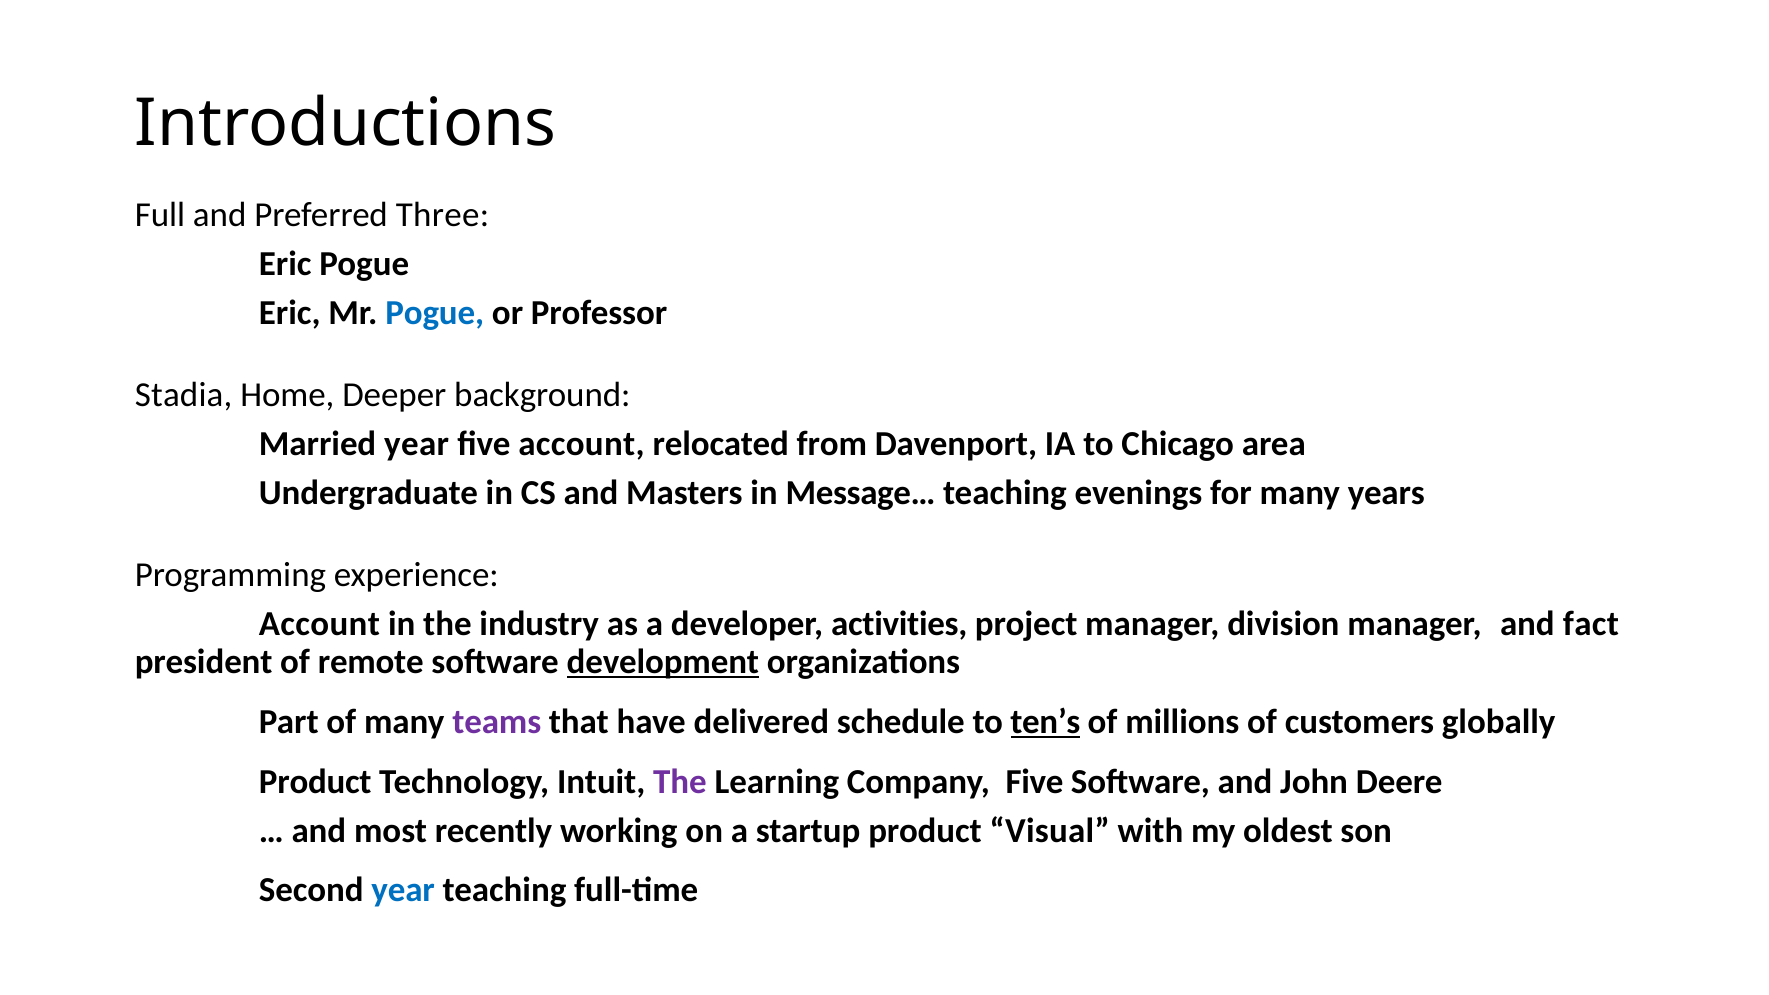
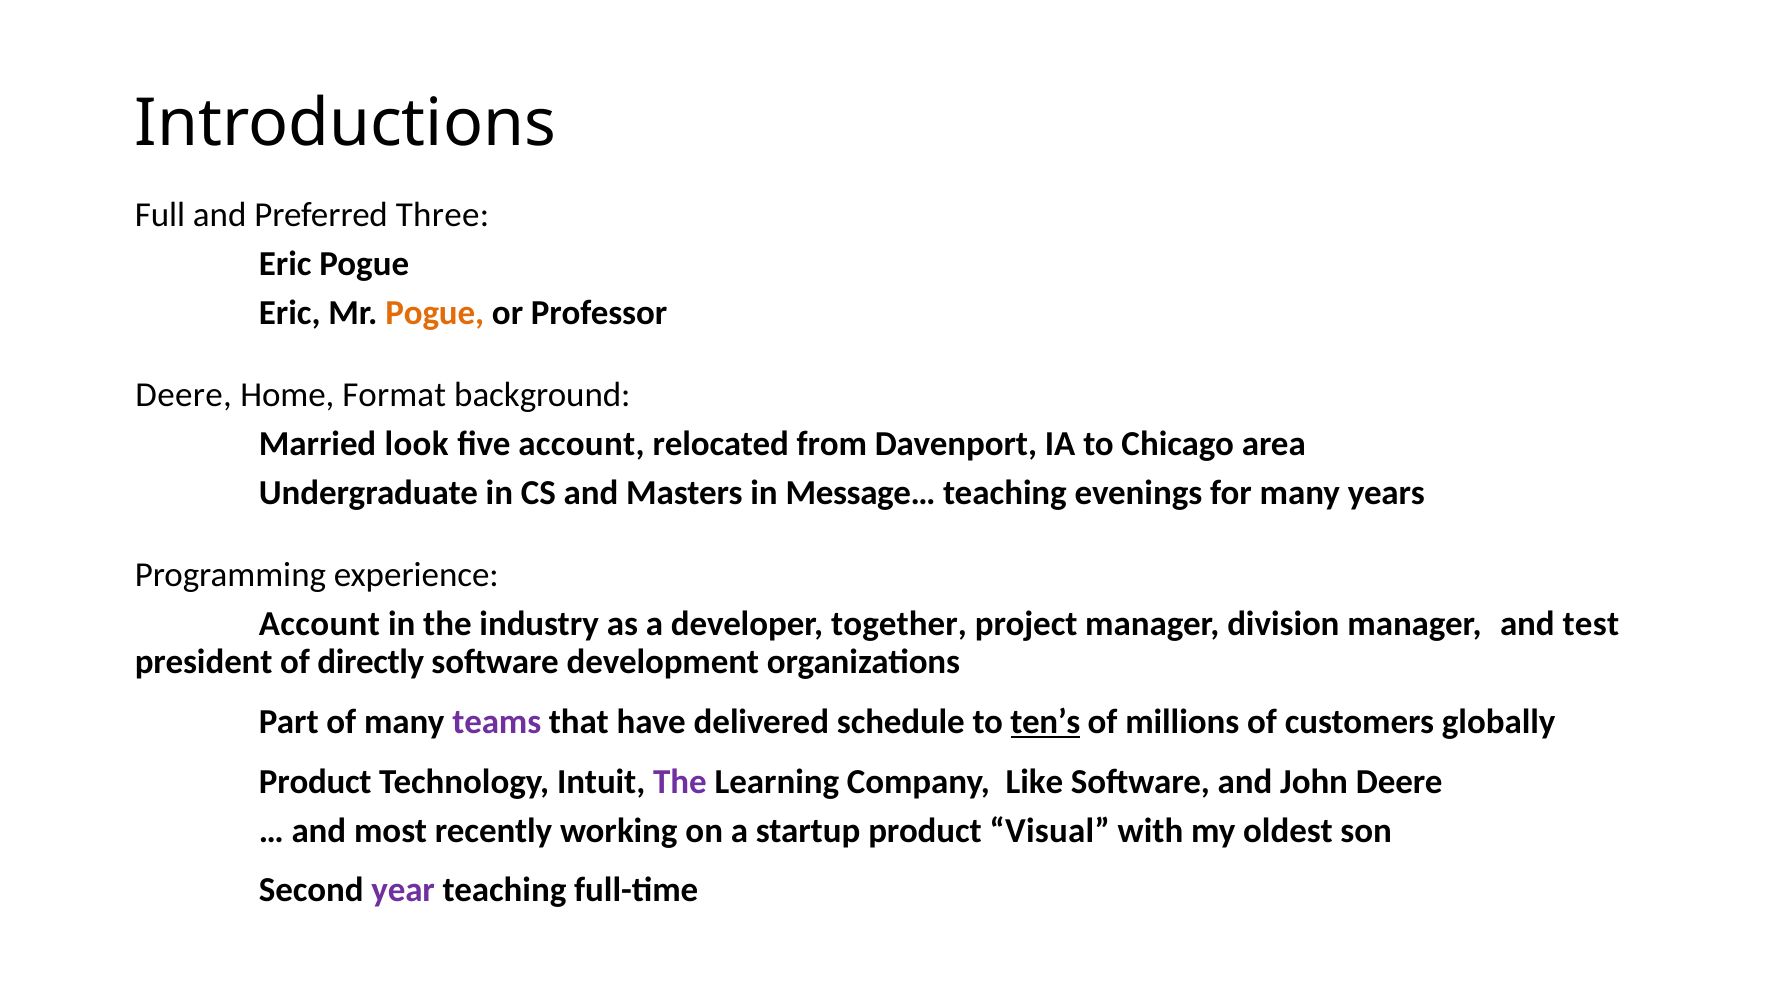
Pogue colour: blue -> orange (435, 313)
Stadia: Stadia -> Deere (184, 395)
Deeper: Deeper -> Format (394, 395)
Married year: year -> look (417, 444)
activities: activities -> together (899, 624)
fact: fact -> test (1591, 624)
remote: remote -> directly (371, 662)
development underline: present -> none (663, 662)
Company Five: Five -> Like (1034, 782)
year colour: blue -> purple (403, 890)
